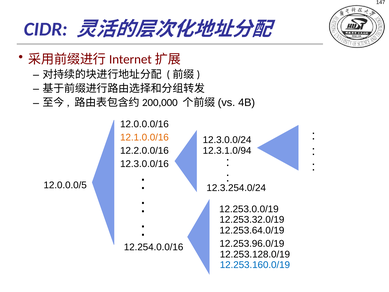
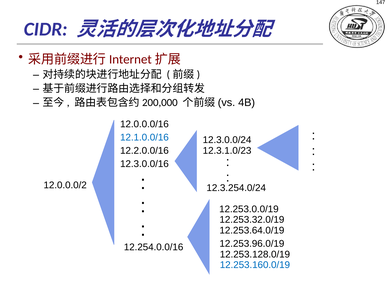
12.1.0.0/16 colour: orange -> blue (144, 137)
12.3.1.0/94: 12.3.1.0/94 -> 12.3.1.0/23 (227, 151)
12.0.0.0/5: 12.0.0.0/5 -> 12.0.0.0/2 (65, 185)
